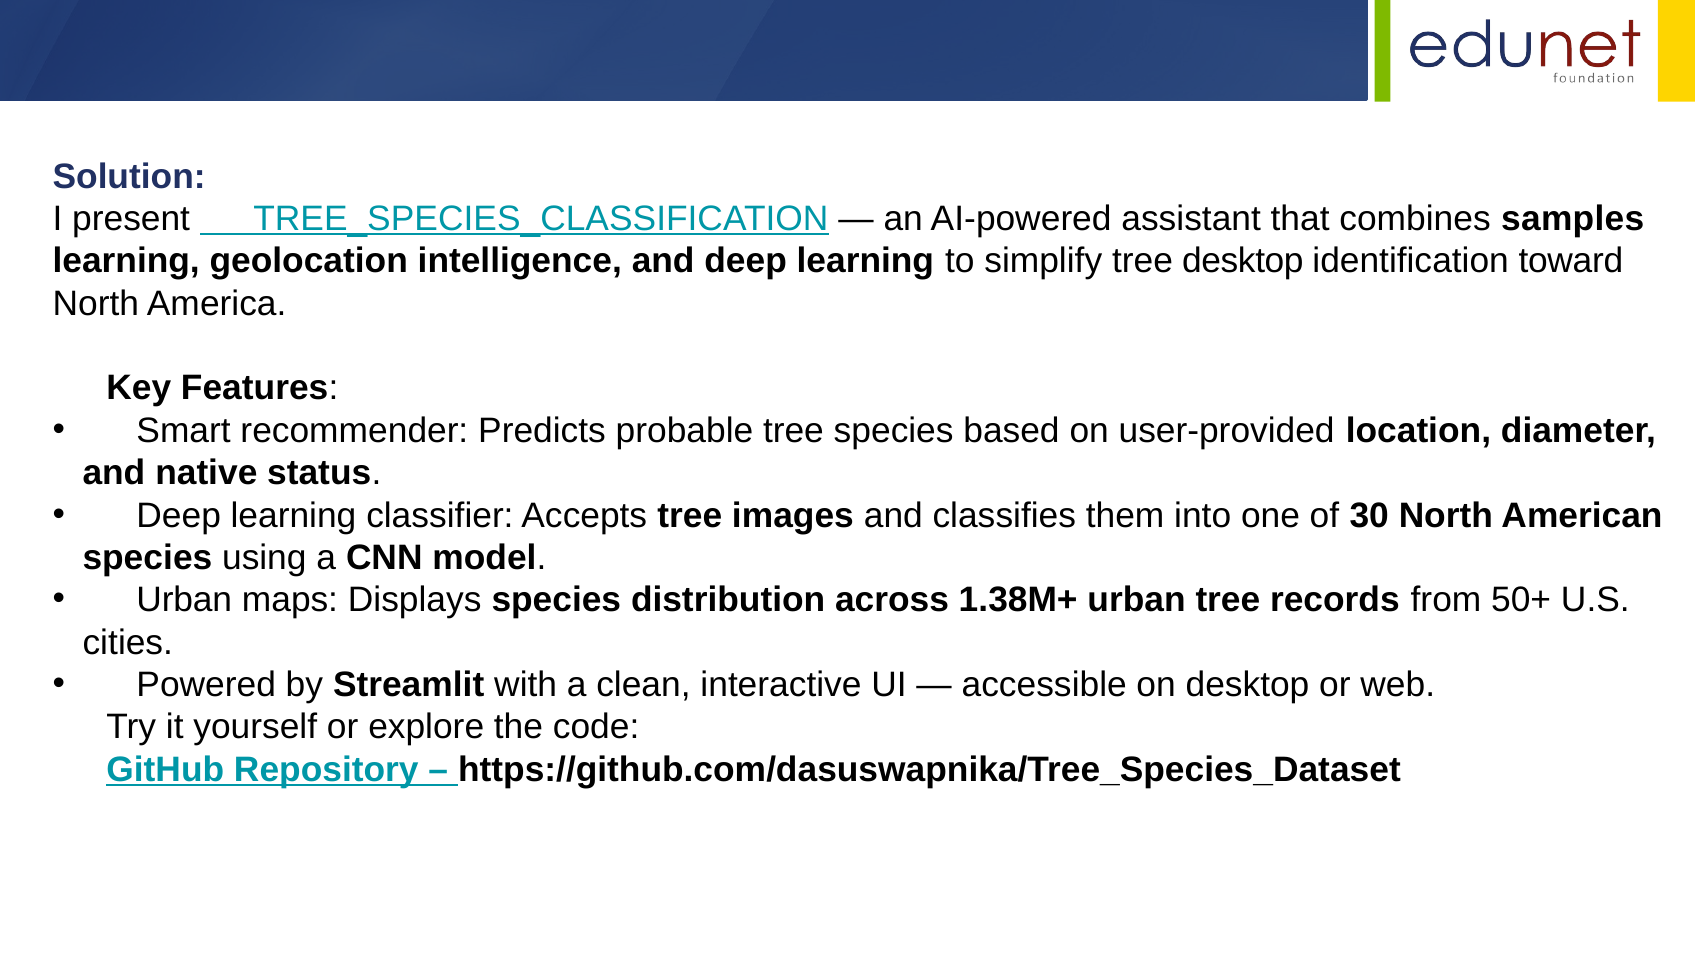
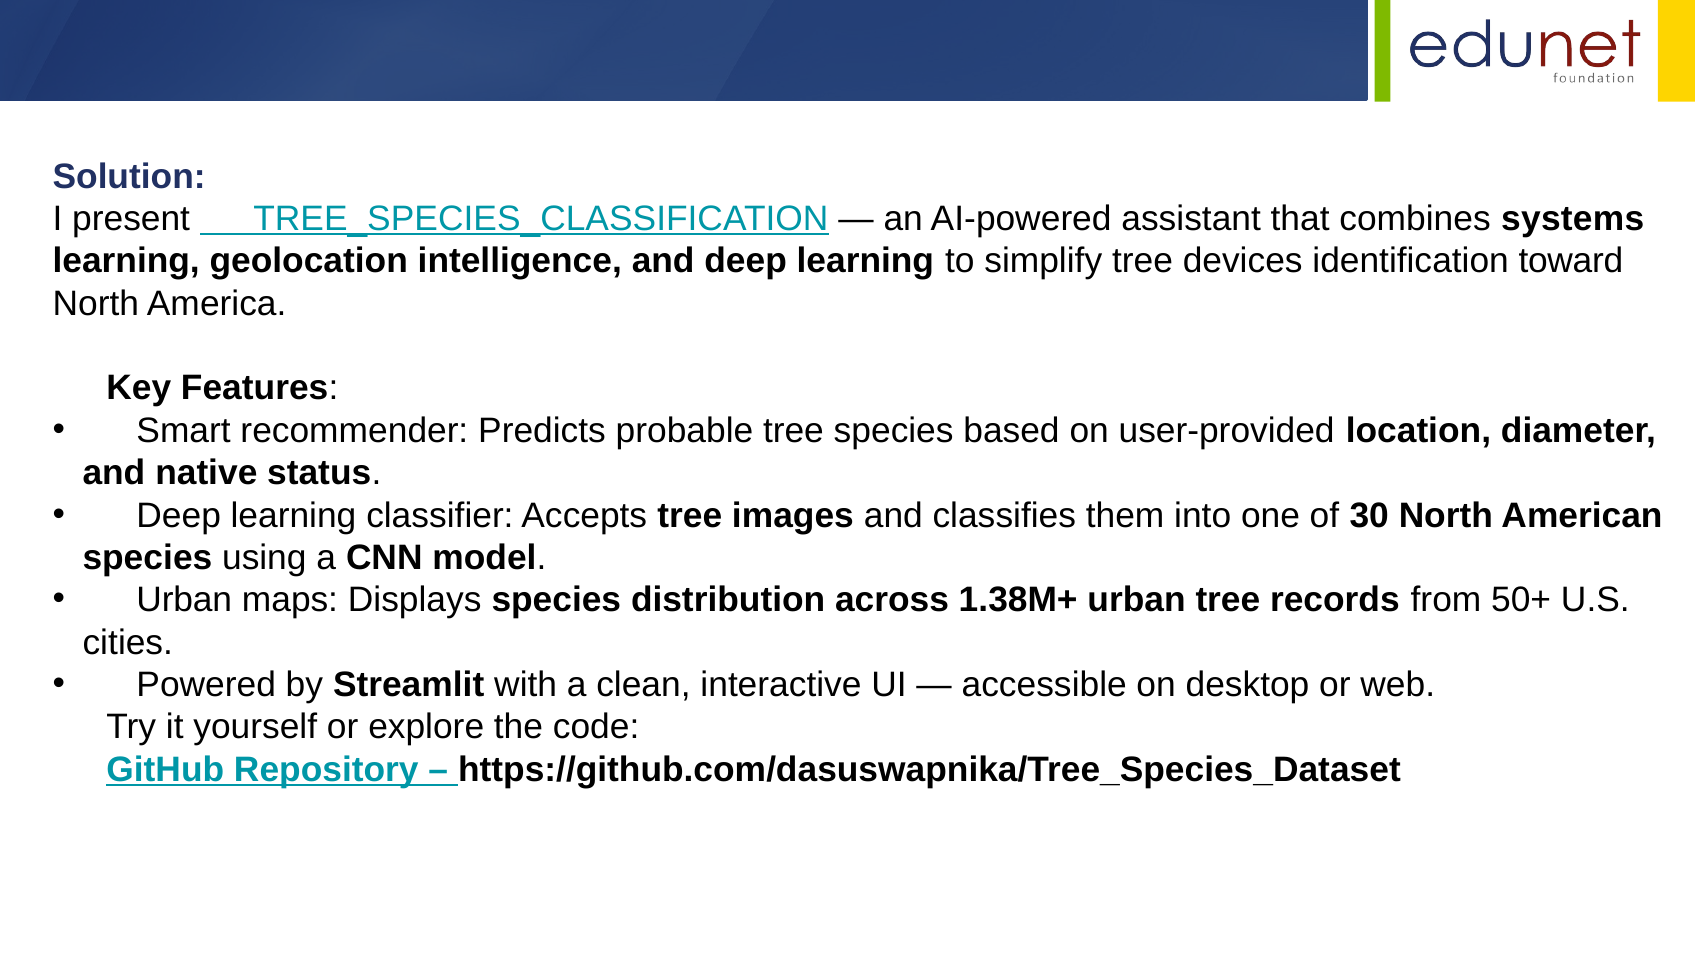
samples: samples -> systems (1573, 219)
tree desktop: desktop -> devices (1243, 261)
